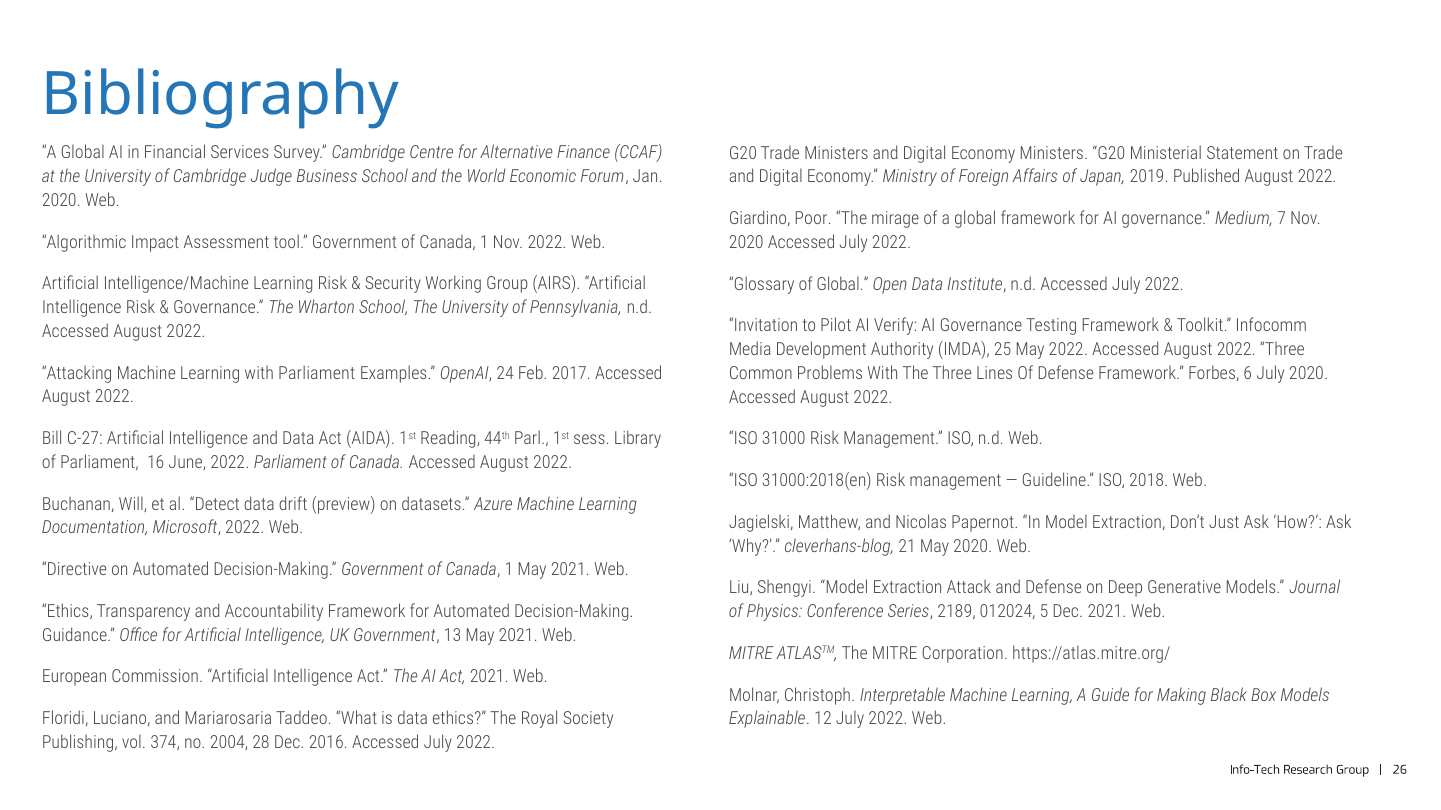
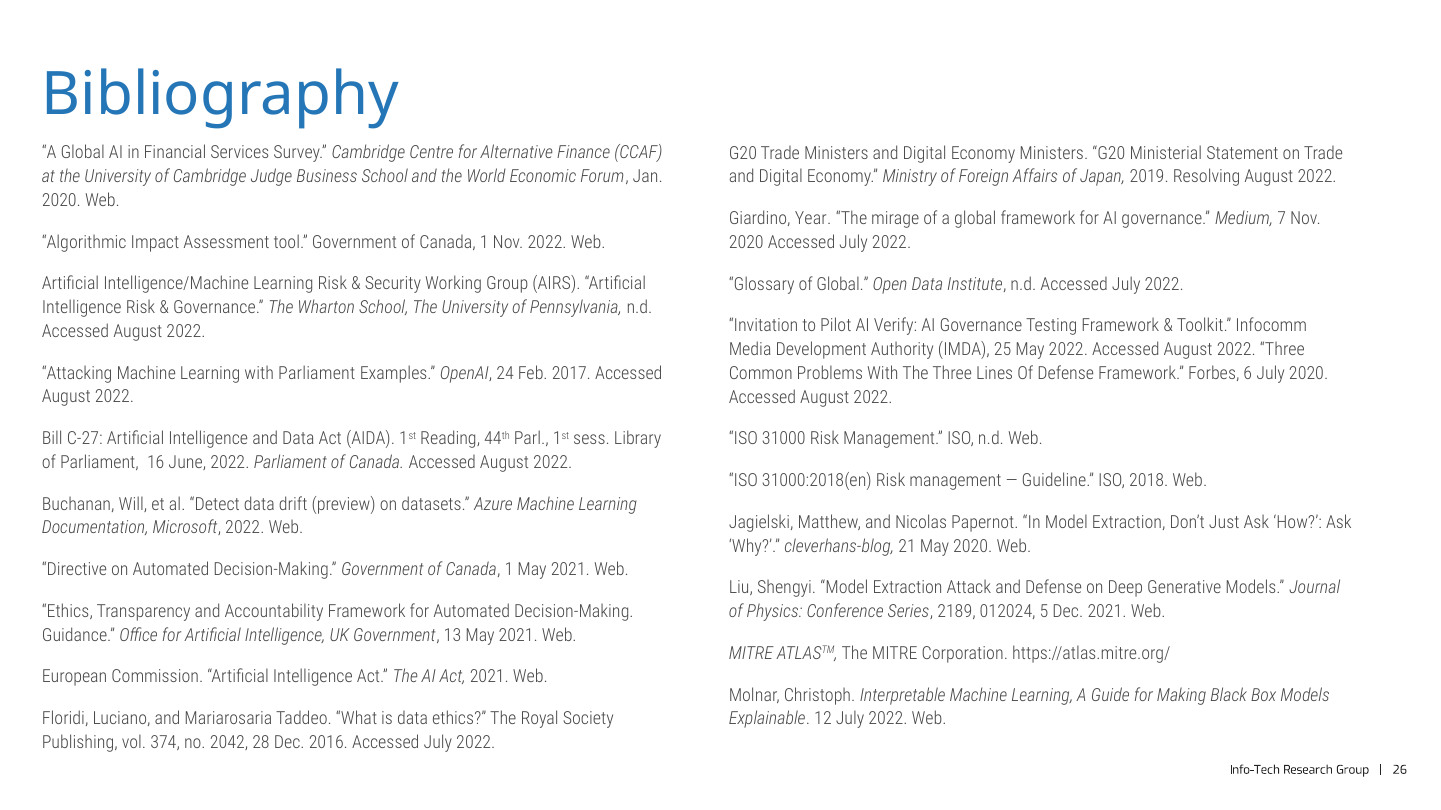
Published: Published -> Resolving (1207, 177)
Poor: Poor -> Year (813, 219)
2004: 2004 -> 2042 (229, 743)
